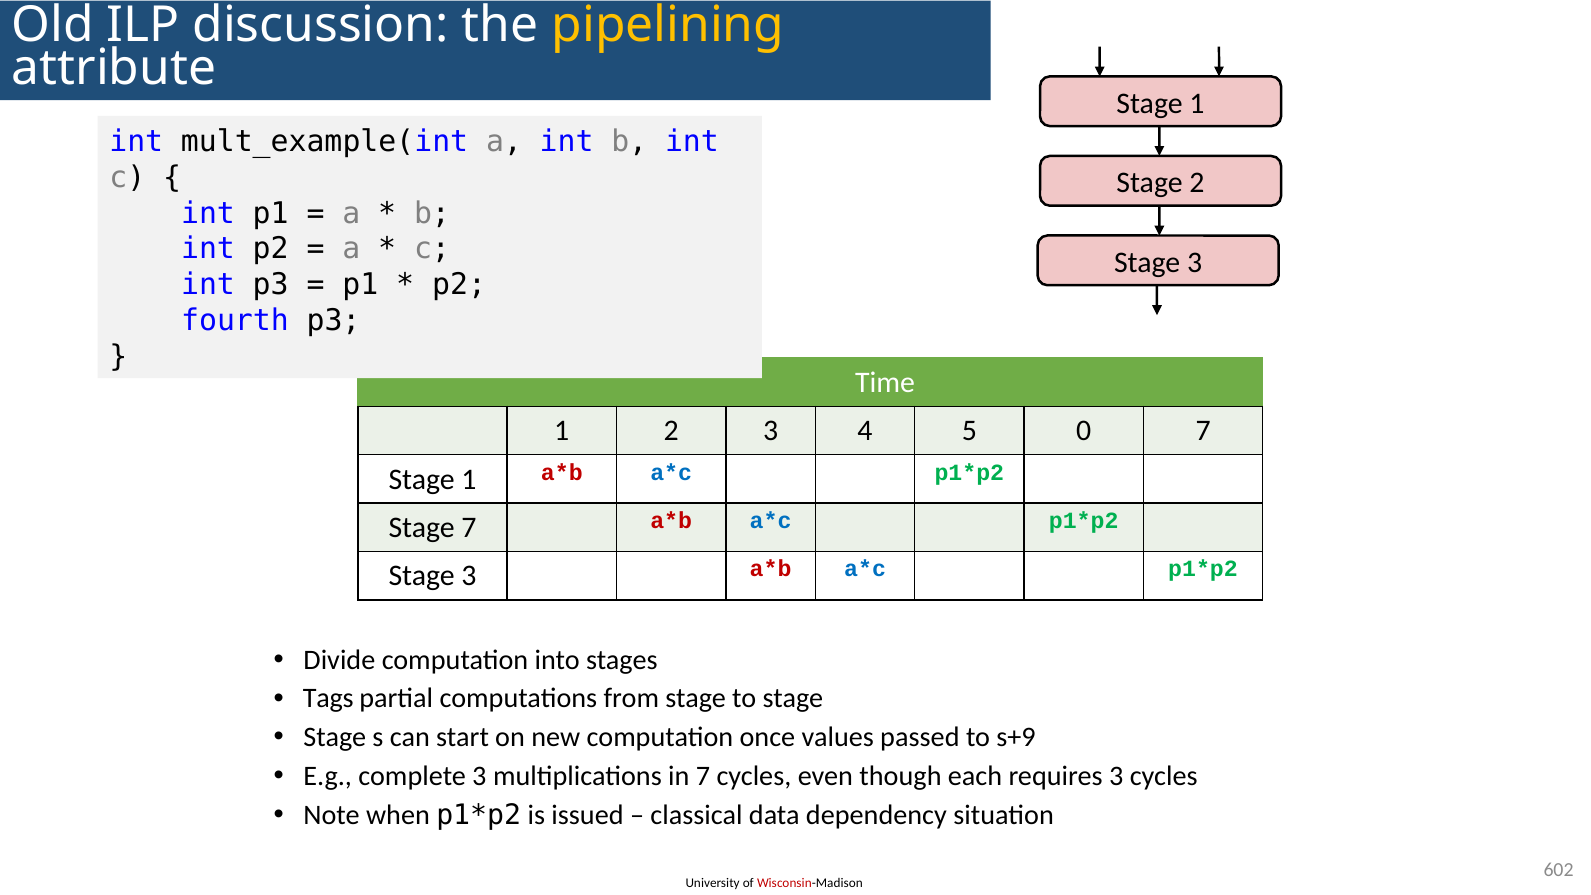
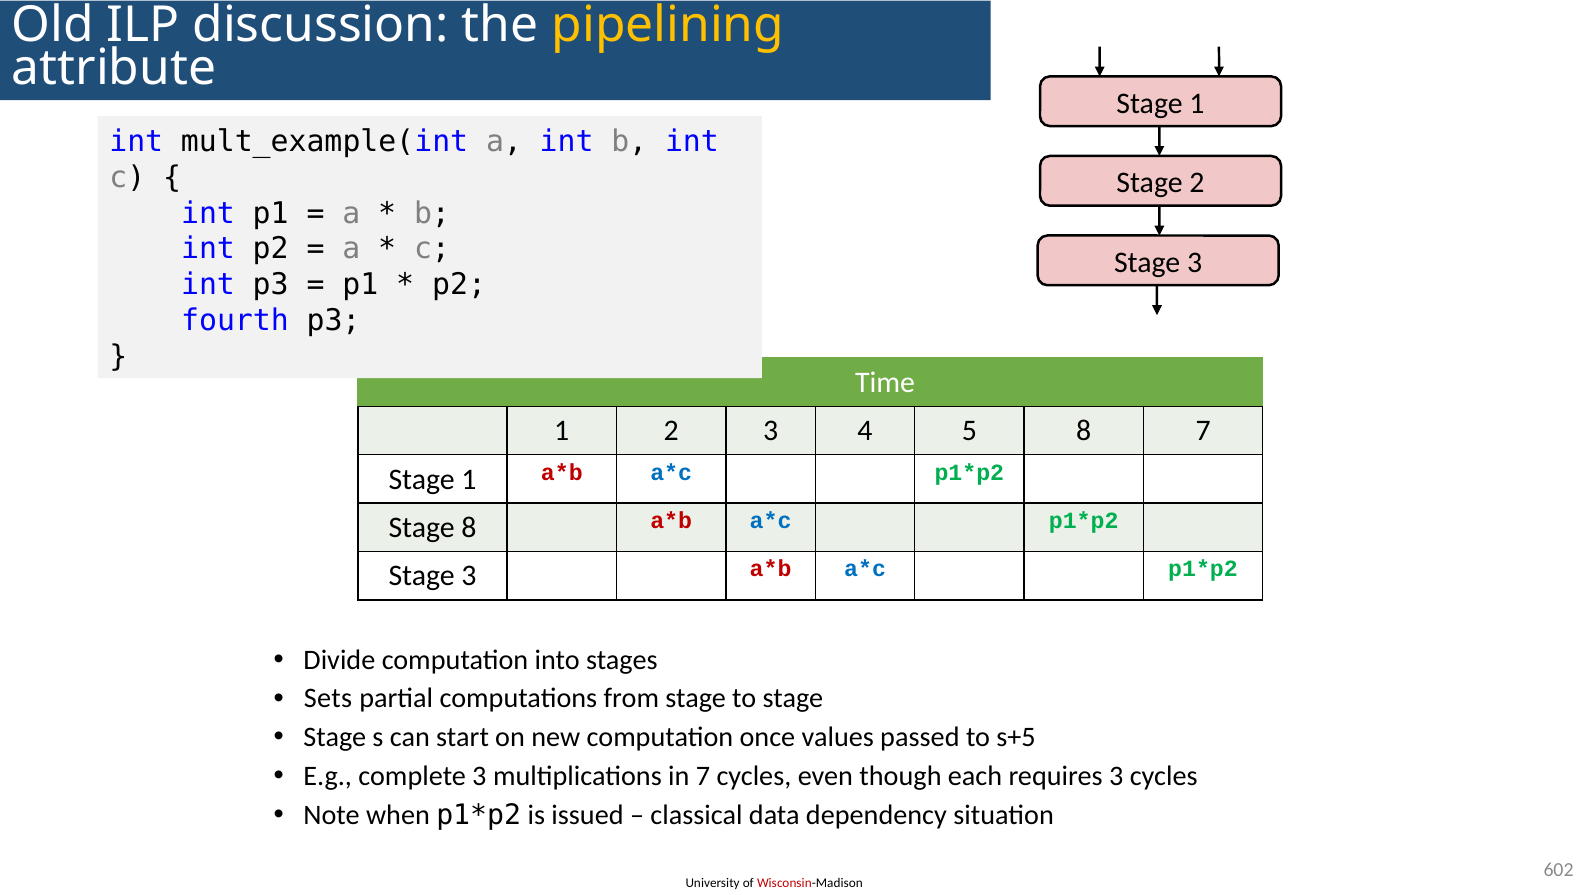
5 0: 0 -> 8 (1084, 431)
Stage 7: 7 -> 8 (469, 528)
Tags: Tags -> Sets (328, 699)
s+9: s+9 -> s+5 (1016, 737)
